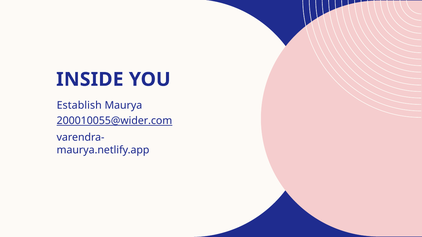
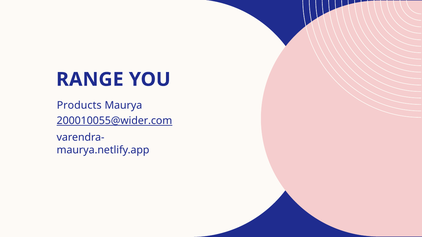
INSIDE: INSIDE -> RANGE (90, 80)
Establish: Establish -> Products (79, 106)
